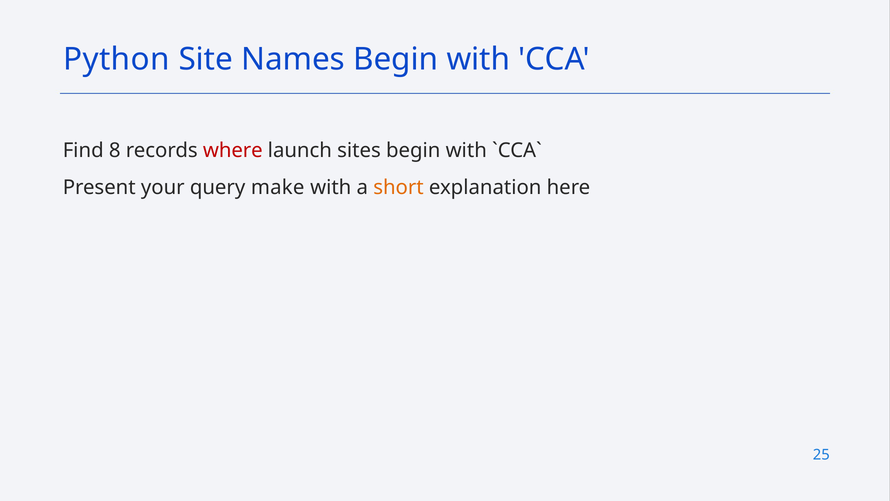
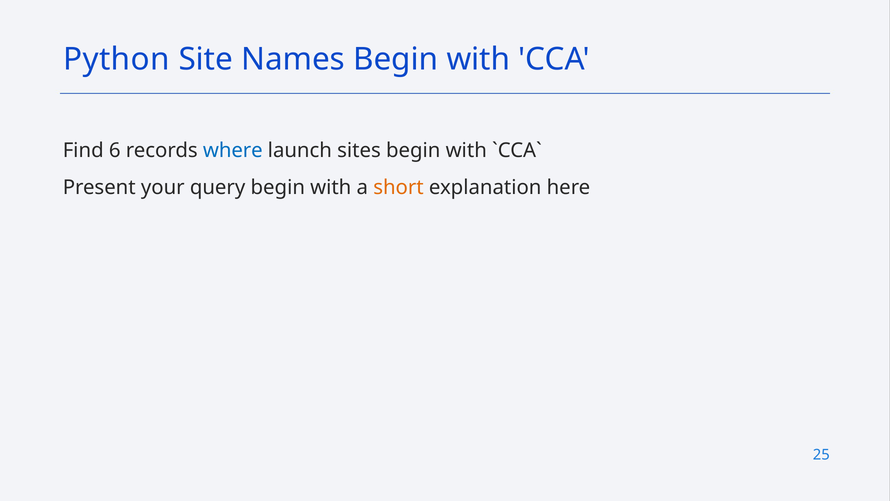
8: 8 -> 6 (115, 150)
where colour: red -> blue (233, 150)
query make: make -> begin (278, 188)
